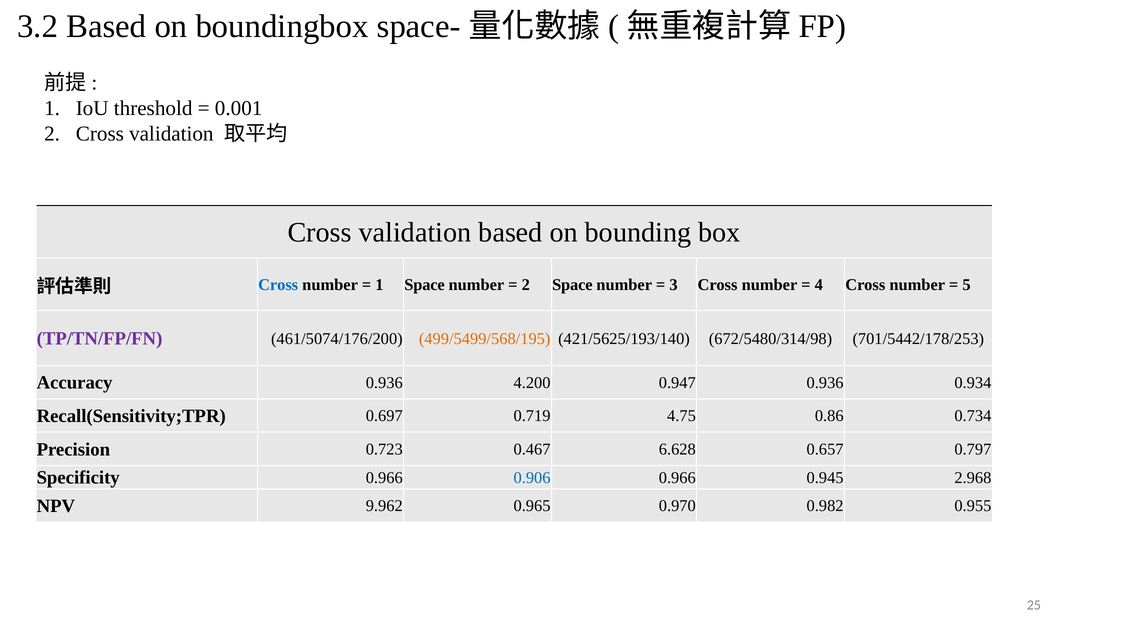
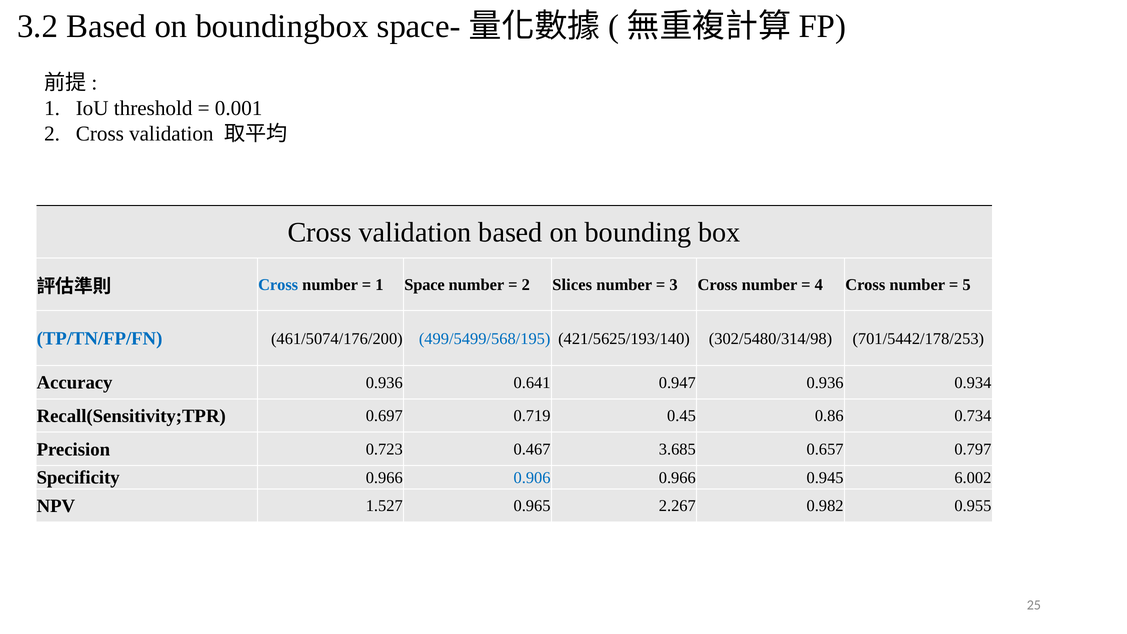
2 Space: Space -> Slices (572, 285)
TP/TN/FP/FN colour: purple -> blue (100, 339)
499/5499/568/195 colour: orange -> blue (485, 339)
672/5480/314/98: 672/5480/314/98 -> 302/5480/314/98 (770, 339)
4.200: 4.200 -> 0.641 (532, 383)
4.75: 4.75 -> 0.45 (681, 416)
6.628: 6.628 -> 3.685 (677, 449)
2.968: 2.968 -> 6.002 (973, 478)
9.962: 9.962 -> 1.527 (384, 506)
0.970: 0.970 -> 2.267 (677, 506)
